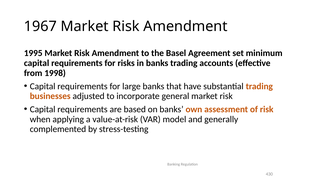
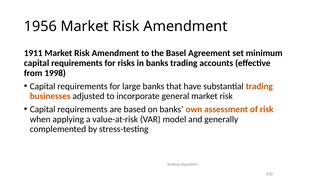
1967: 1967 -> 1956 (40, 26)
1995: 1995 -> 1911 (33, 53)
